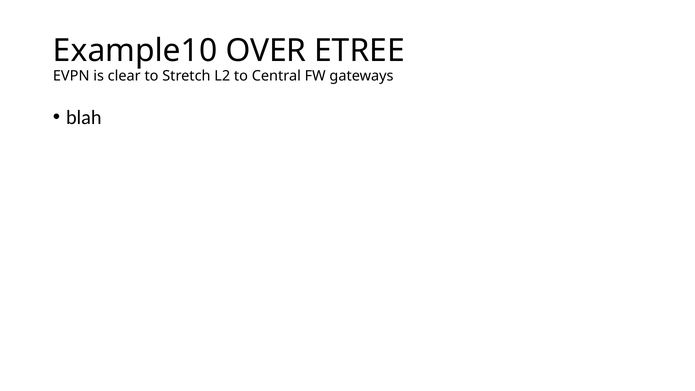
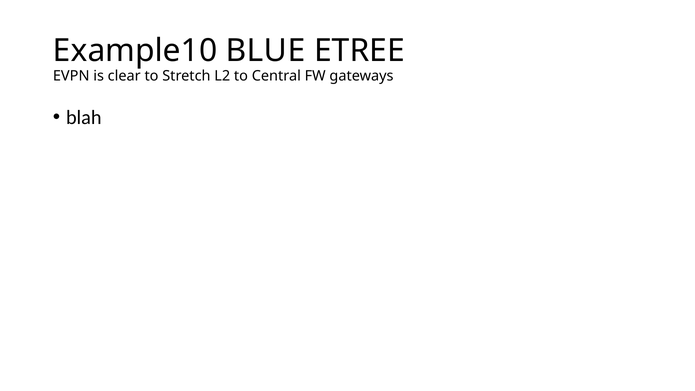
OVER: OVER -> BLUE (266, 51)
